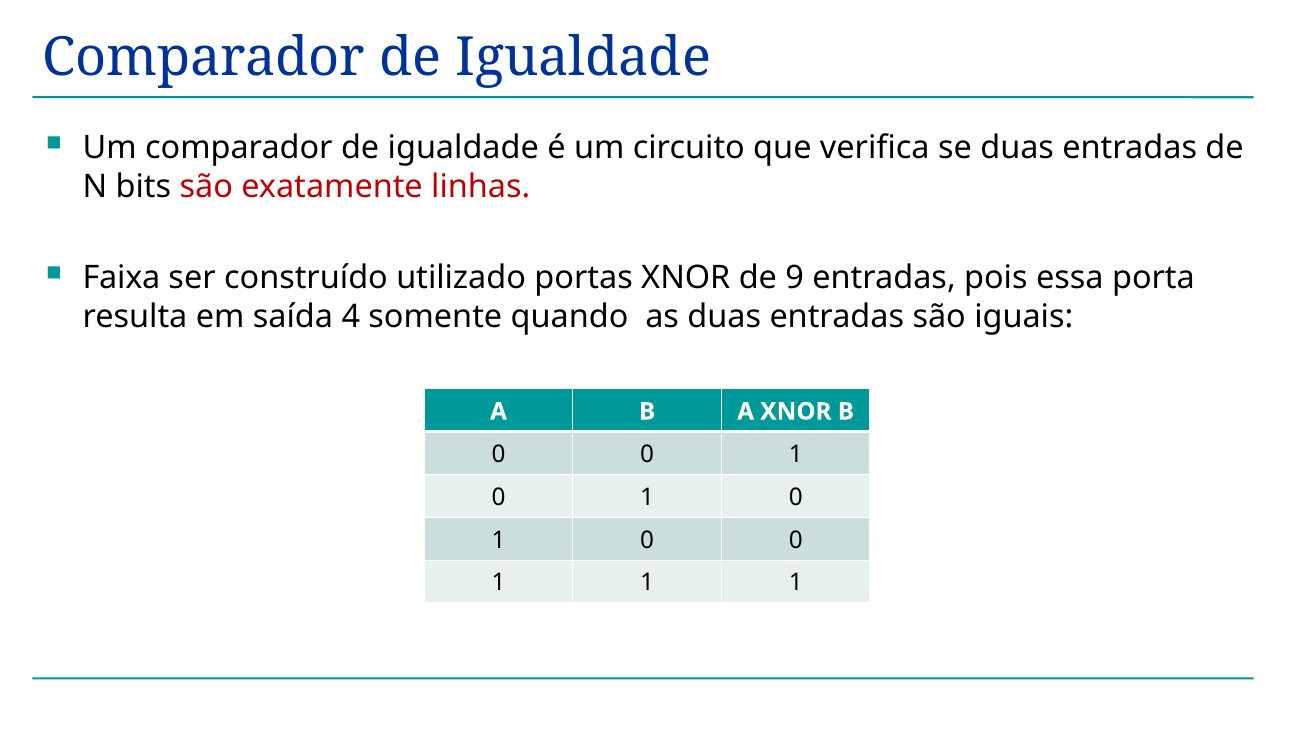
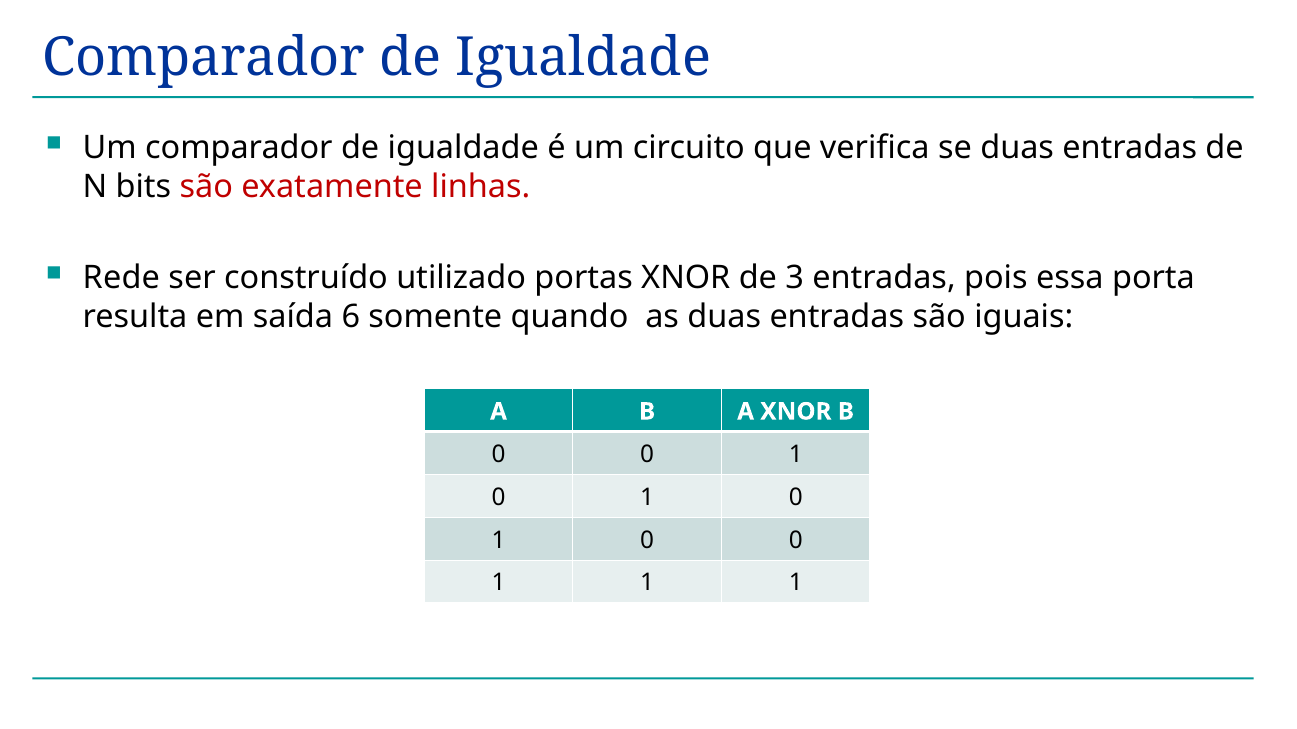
Faixa: Faixa -> Rede (121, 278)
9: 9 -> 3 (795, 278)
4: 4 -> 6 (351, 317)
